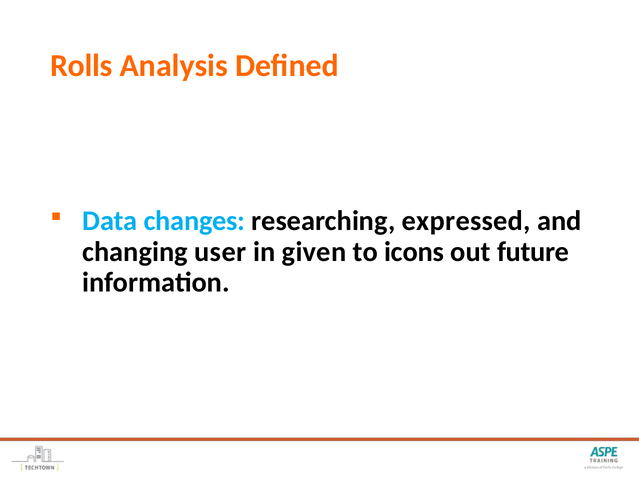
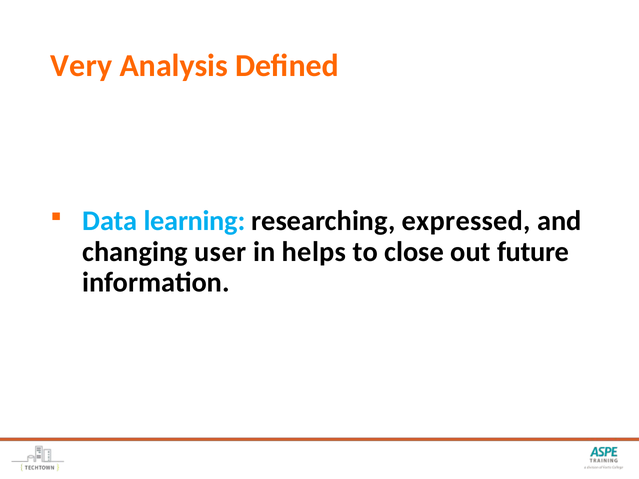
Rolls: Rolls -> Very (81, 66)
changes: changes -> learning (195, 221)
given: given -> helps (314, 252)
icons: icons -> close (414, 252)
